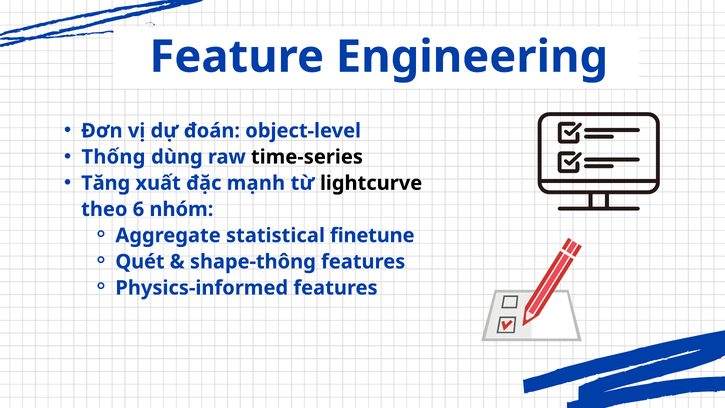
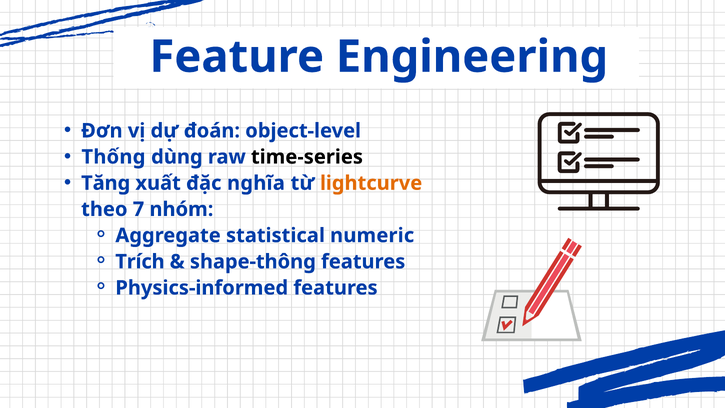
mạnh: mạnh -> nghĩa (256, 183)
lightcurve colour: black -> orange (371, 183)
6: 6 -> 7 (138, 209)
finetune: finetune -> numeric (372, 235)
Quét: Quét -> Trích (140, 262)
